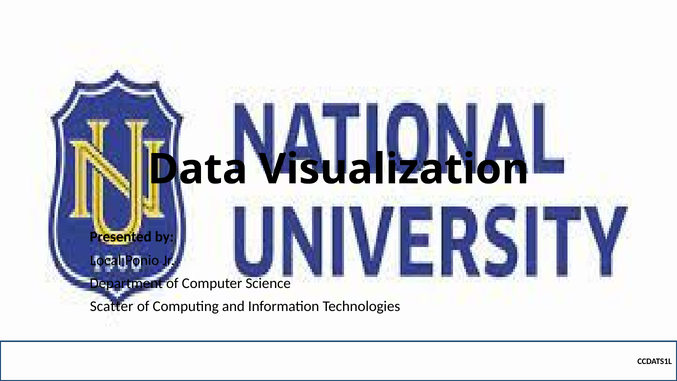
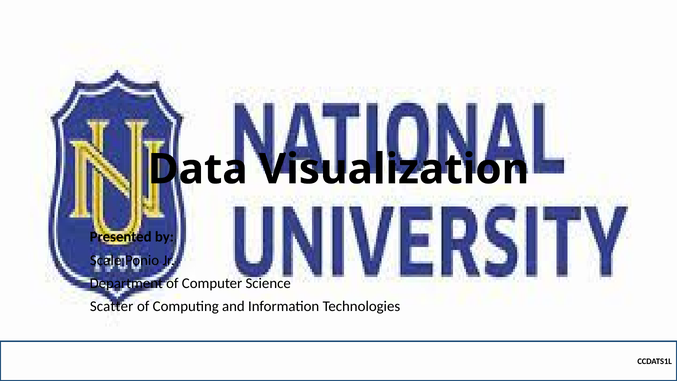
Local: Local -> Scale (106, 260)
